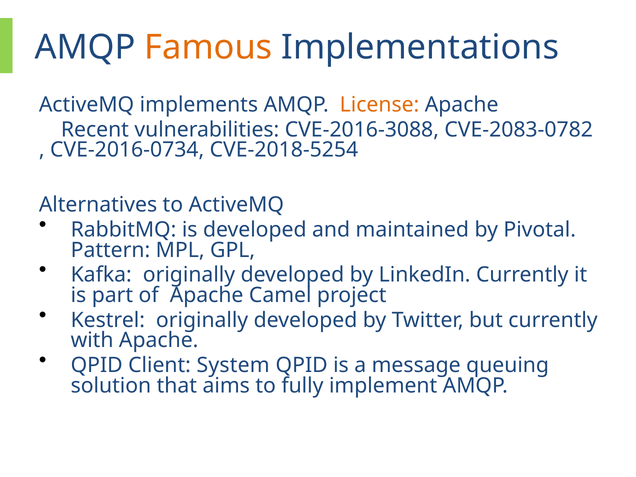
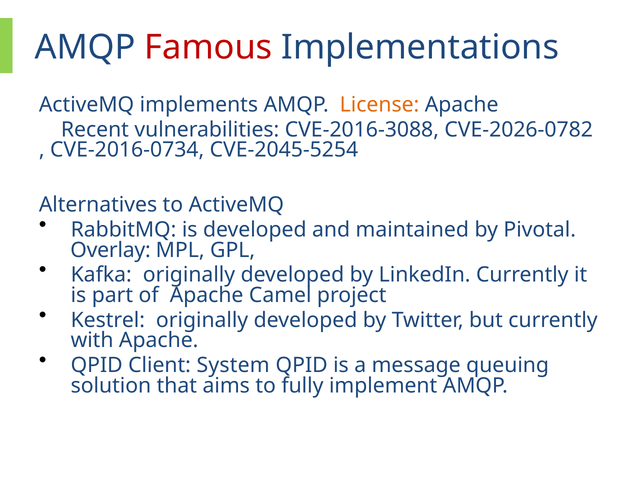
Famous colour: orange -> red (208, 48)
CVE-2083-0782: CVE-2083-0782 -> CVE-2026-0782 (519, 130)
CVE-2018-5254: CVE-2018-5254 -> CVE-2045-5254 (284, 150)
Pattern: Pattern -> Overlay (111, 250)
